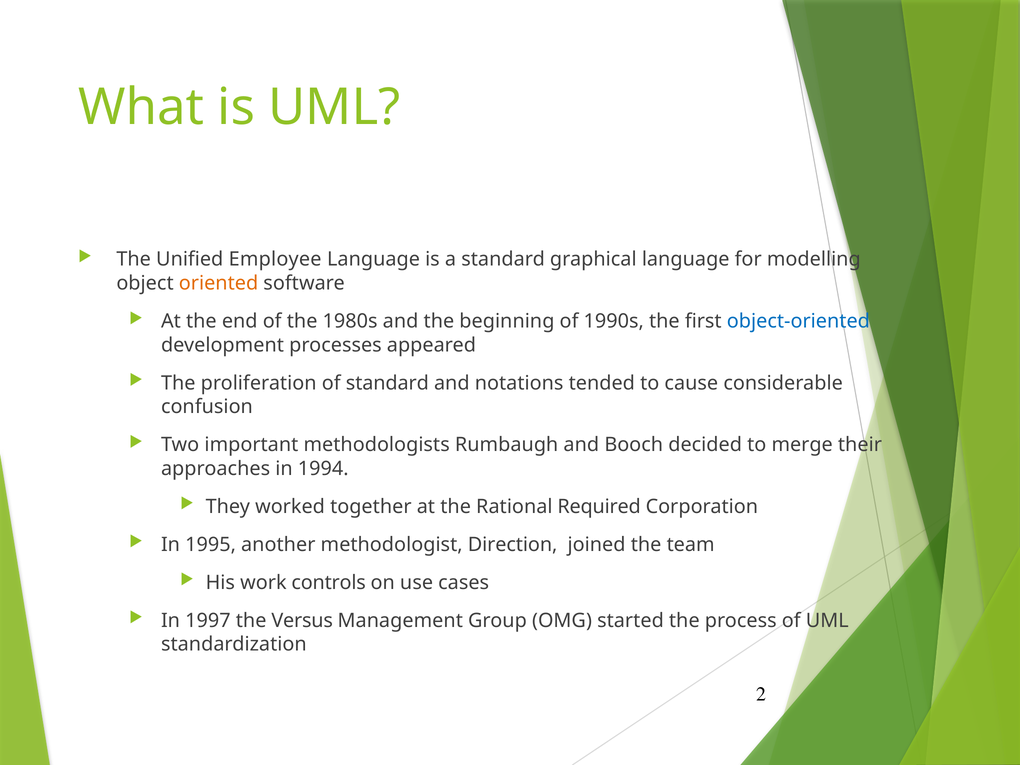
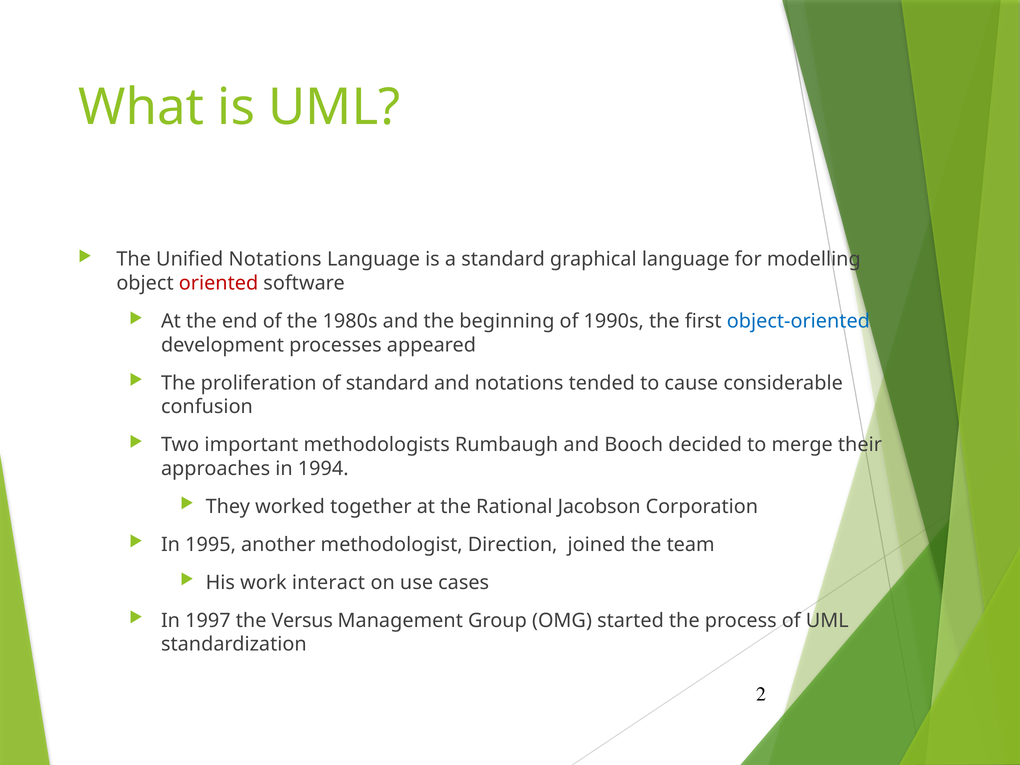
Unified Employee: Employee -> Notations (275, 259)
oriented colour: orange -> red (219, 283)
Required: Required -> Jacobson (599, 507)
controls: controls -> interact (328, 583)
